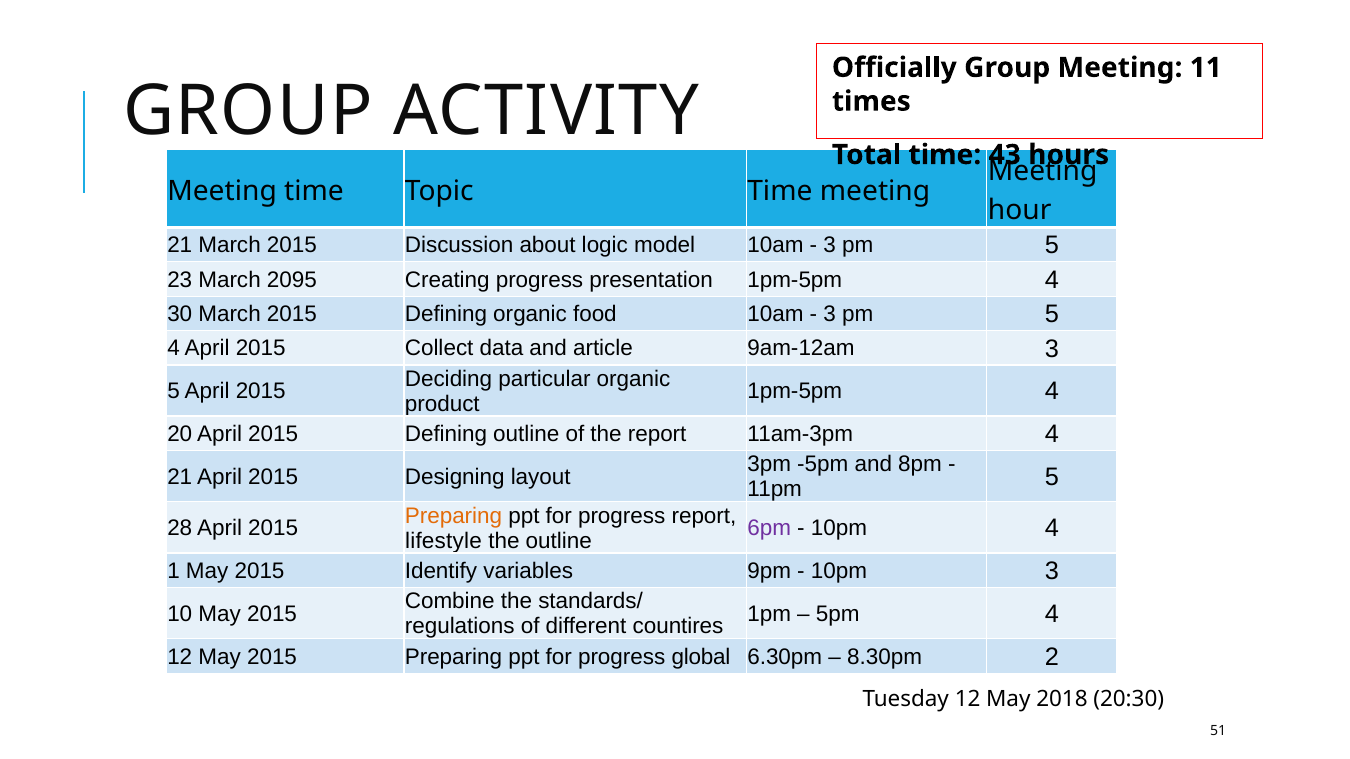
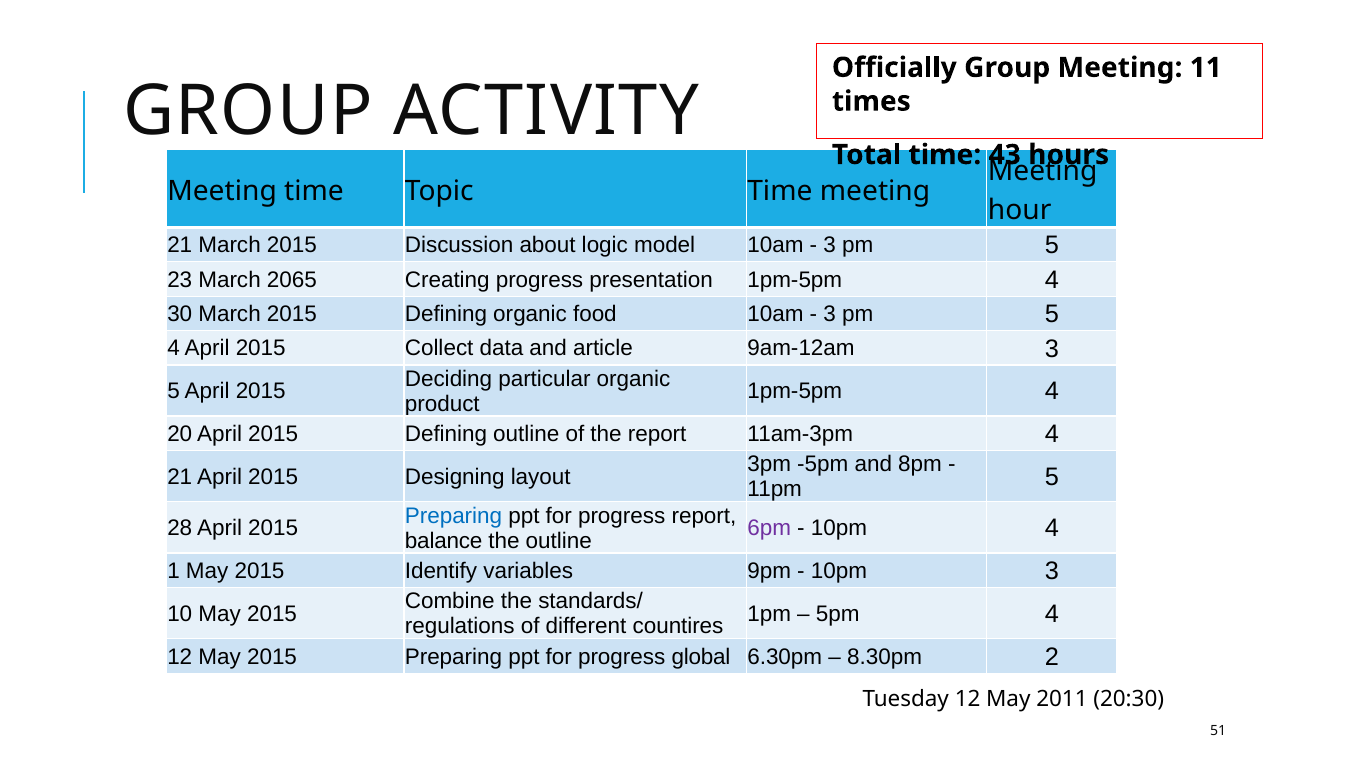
2095: 2095 -> 2065 (292, 280)
Preparing colour: orange -> blue (454, 516)
lifestyle: lifestyle -> balance (444, 541)
2018: 2018 -> 2011 (1062, 699)
